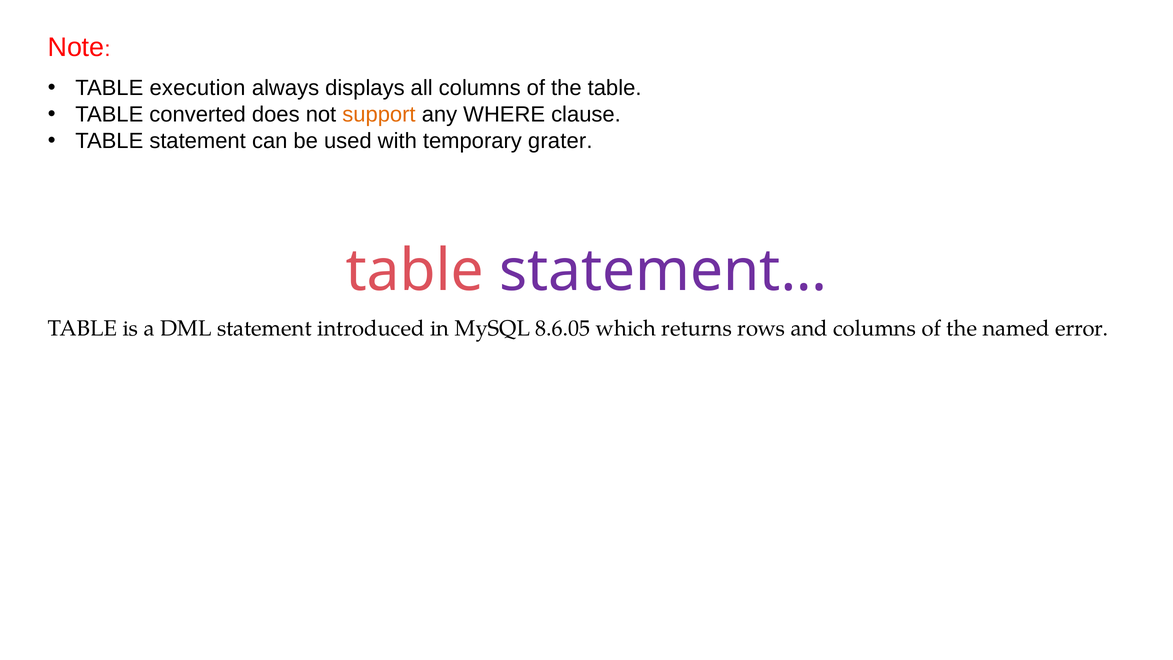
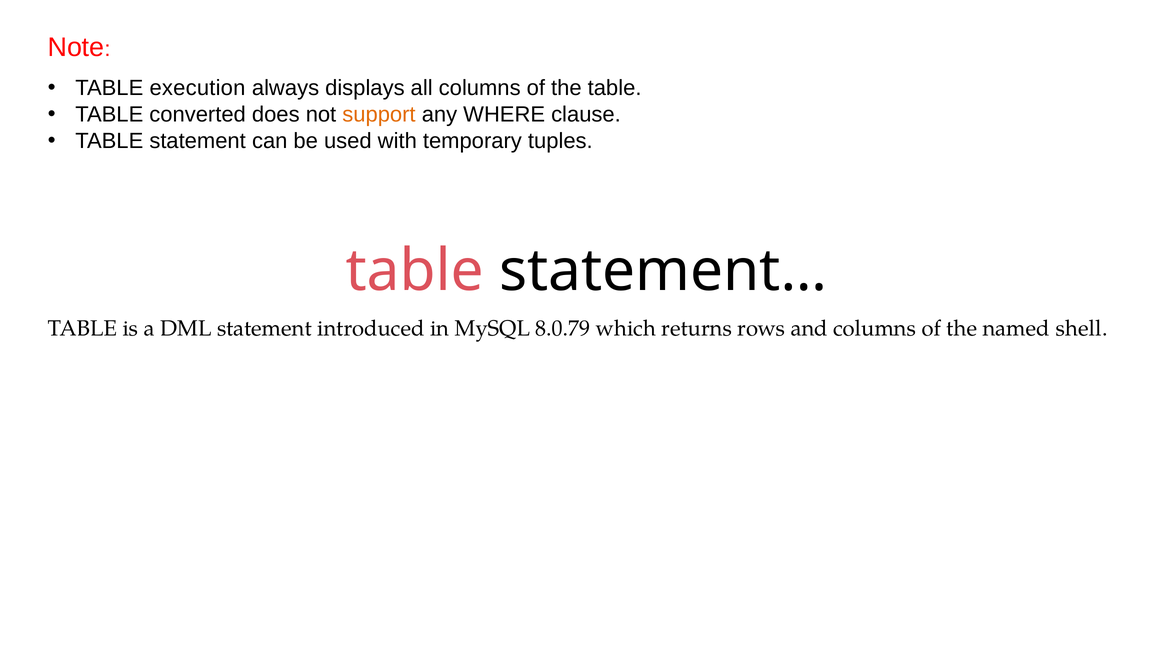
grater: grater -> tuples (560, 141)
statement… colour: purple -> black (663, 271)
8.6.05: 8.6.05 -> 8.0.79 (563, 328)
error: error -> shell (1082, 328)
